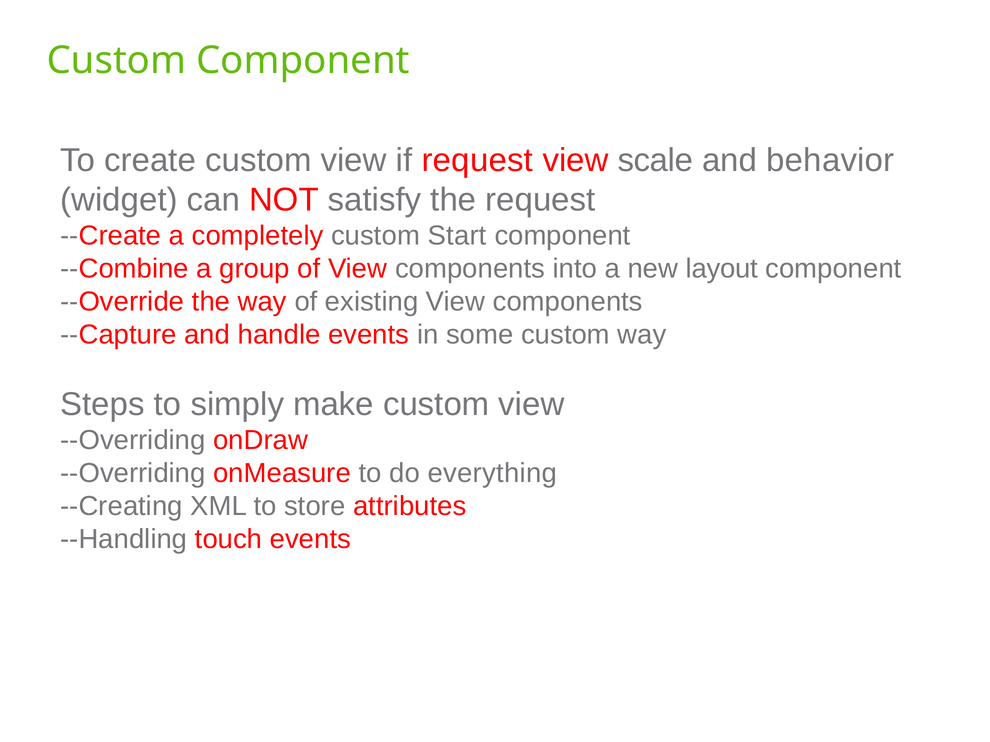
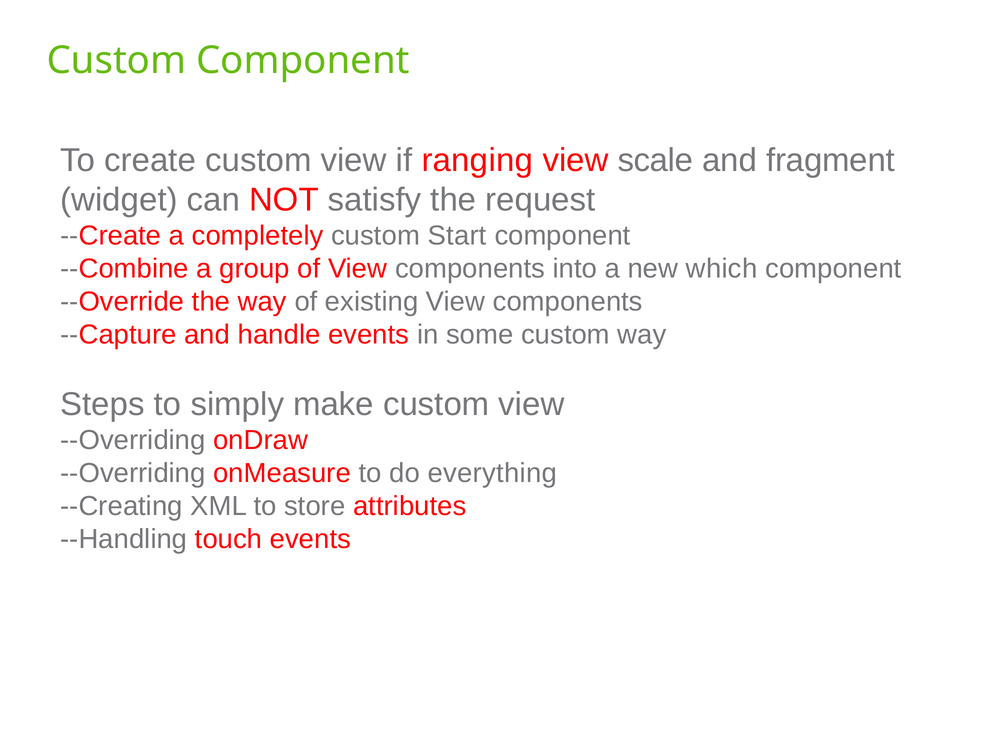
if request: request -> ranging (477, 160)
behavior: behavior -> fragment (831, 160)
layout: layout -> which (722, 269)
